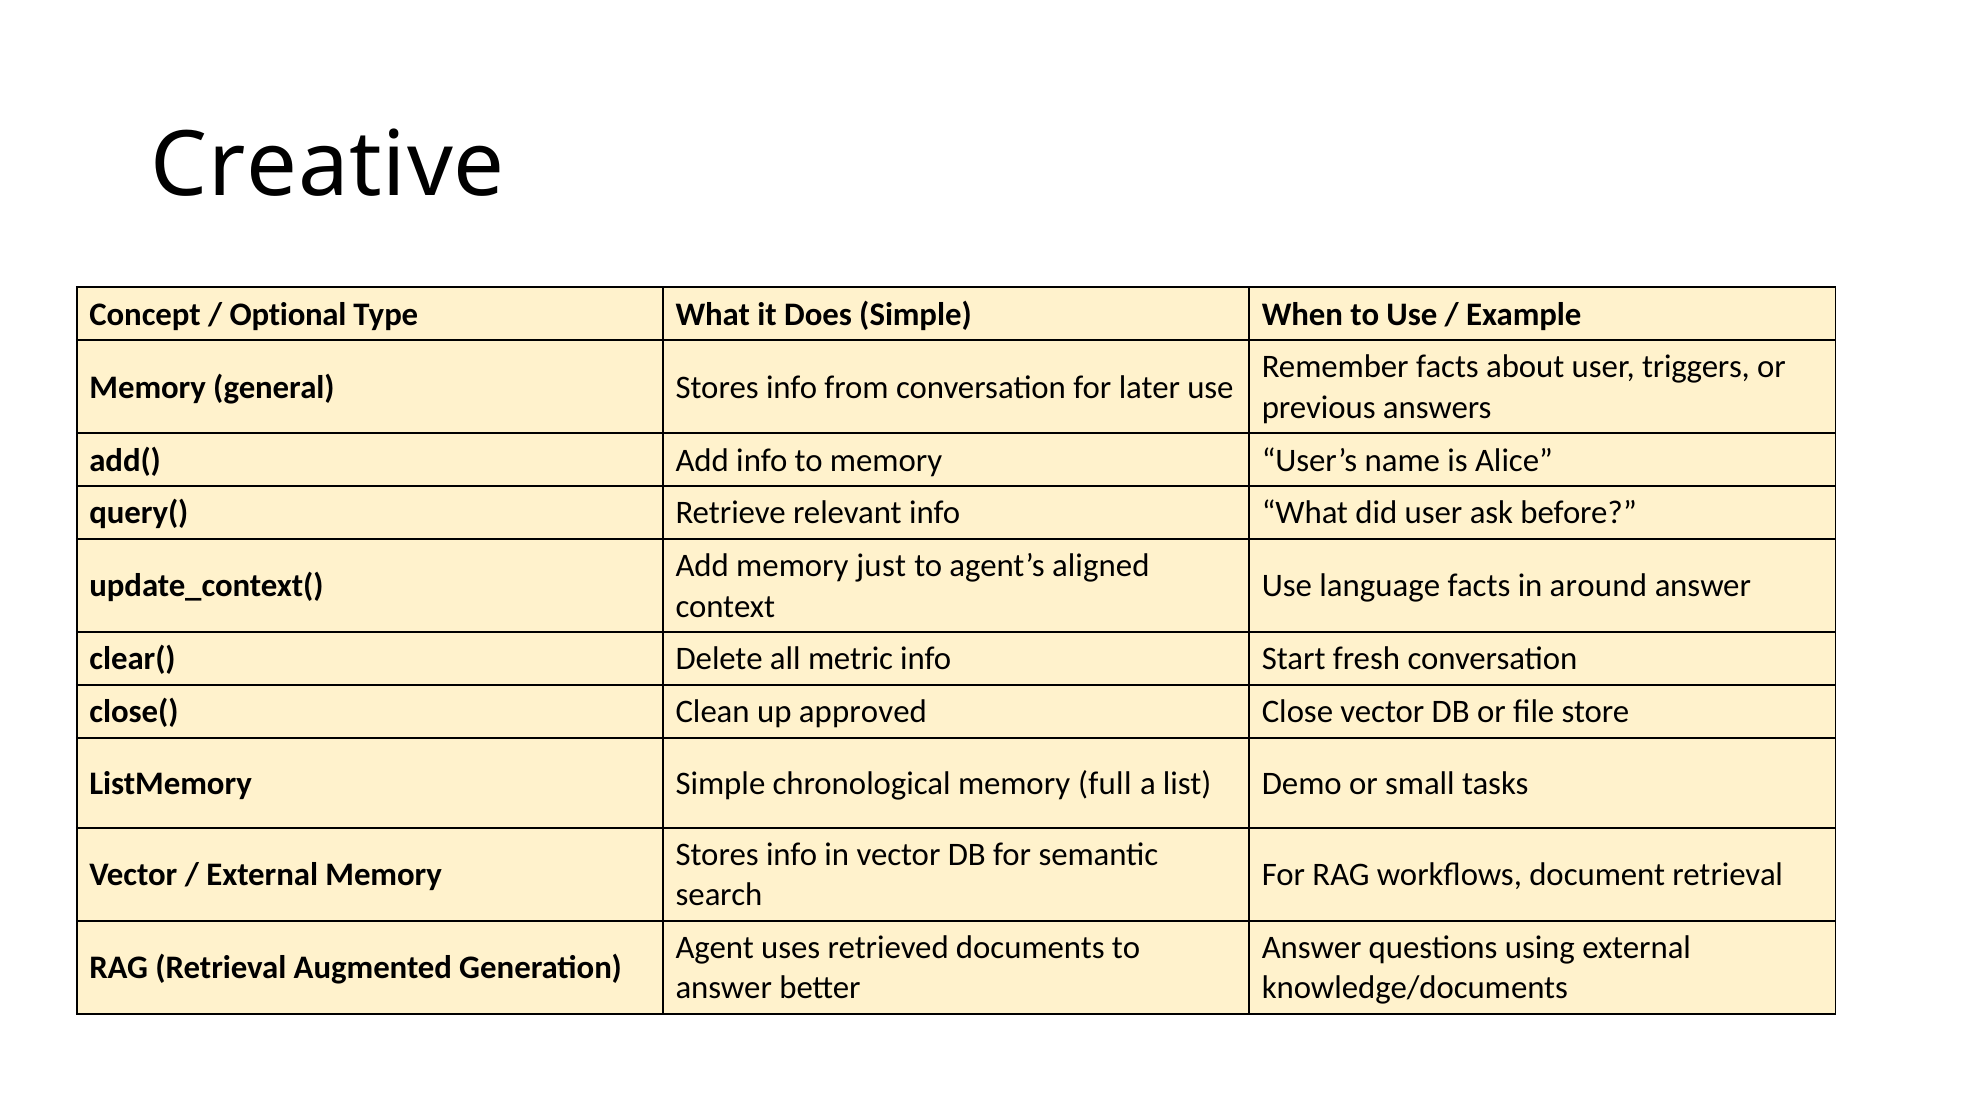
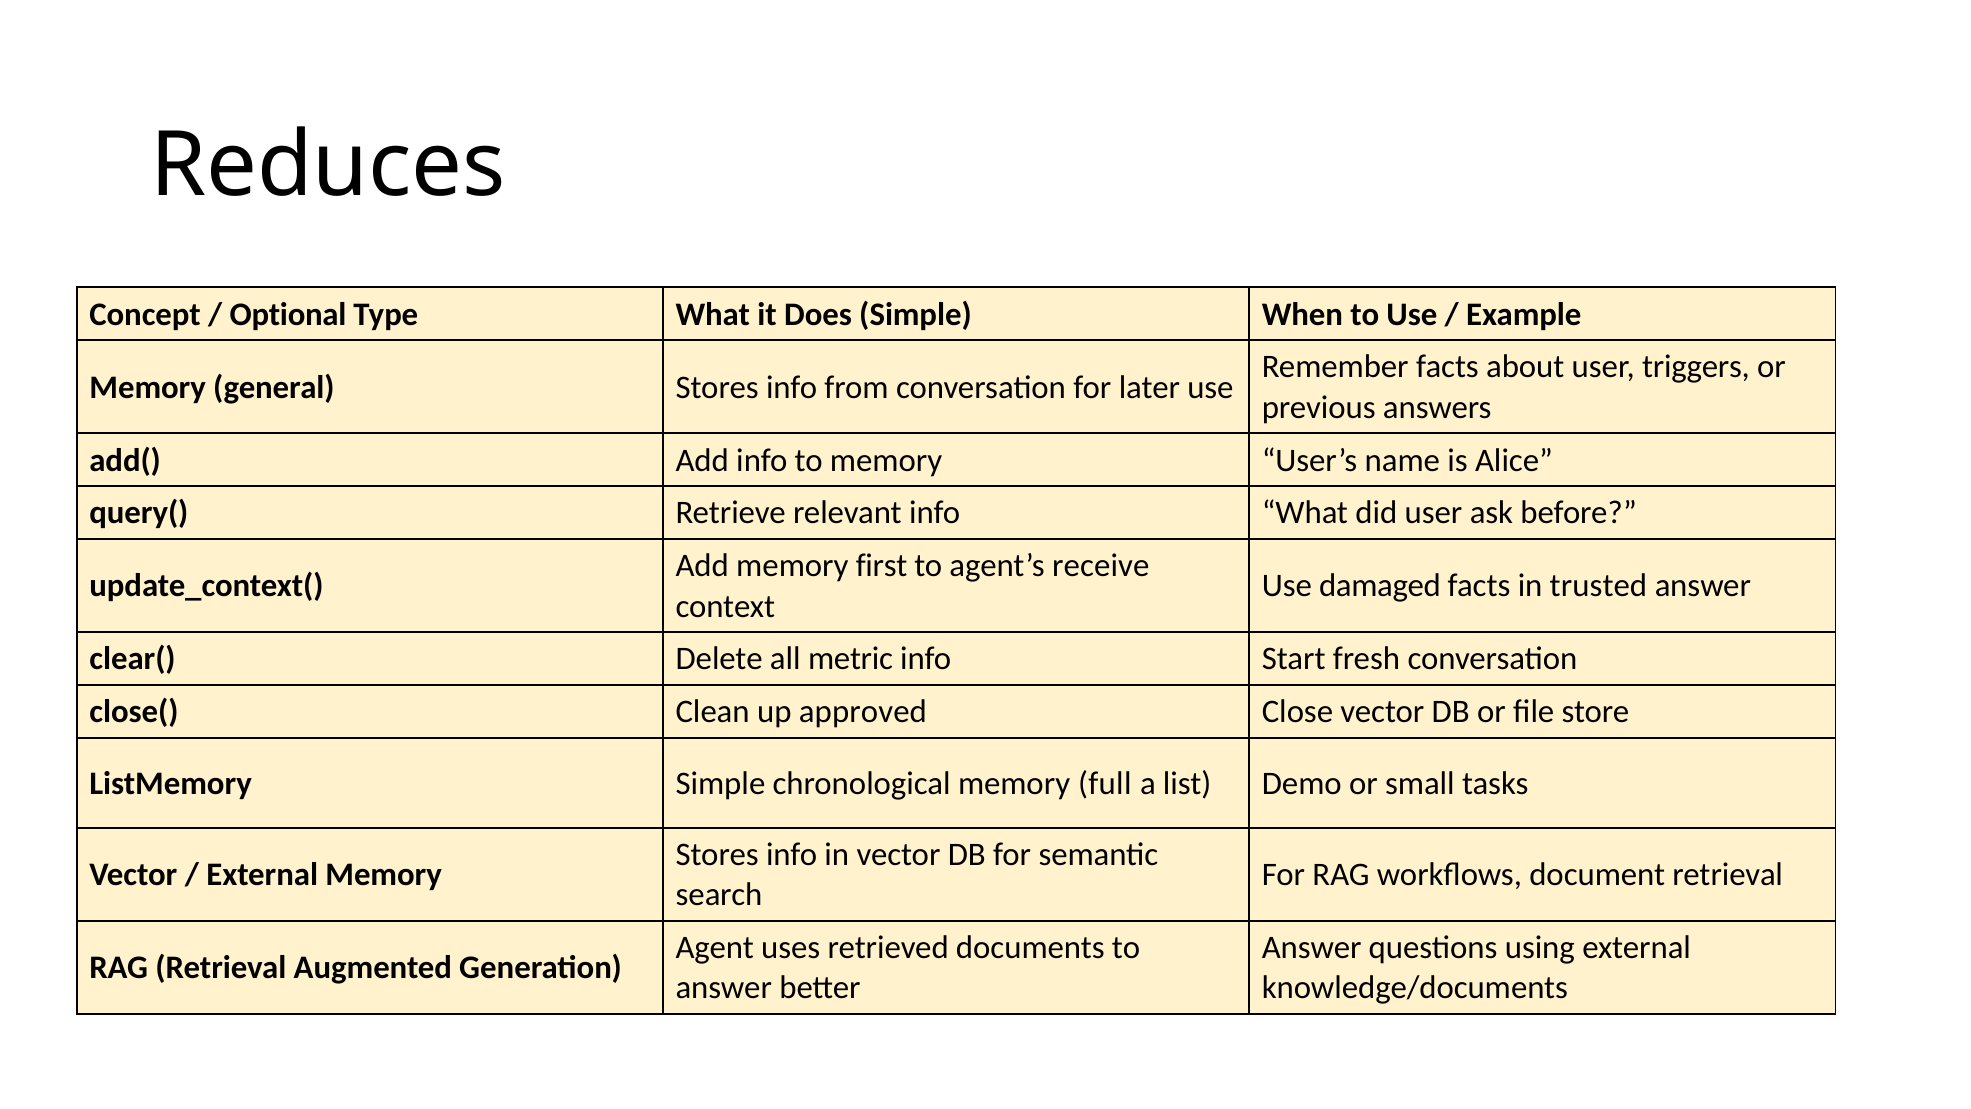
Creative: Creative -> Reduces (328, 166)
just: just -> first (882, 566)
aligned: aligned -> receive (1101, 566)
language: language -> damaged (1380, 586)
around: around -> trusted (1598, 586)
